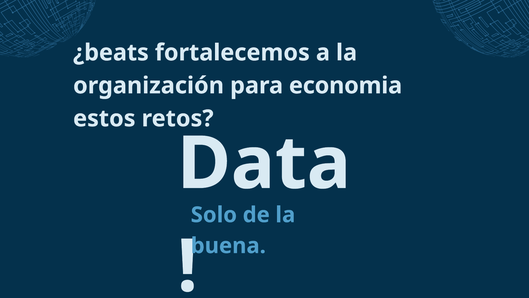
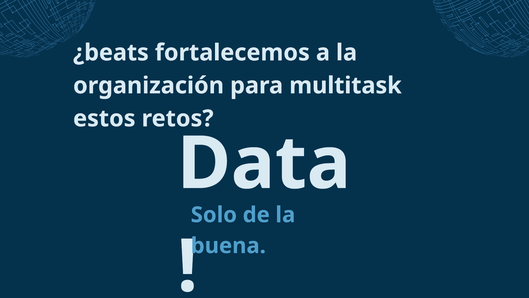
economia: economia -> multitask (345, 85)
